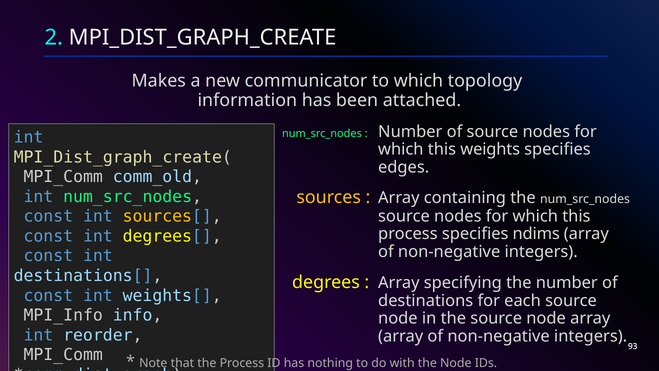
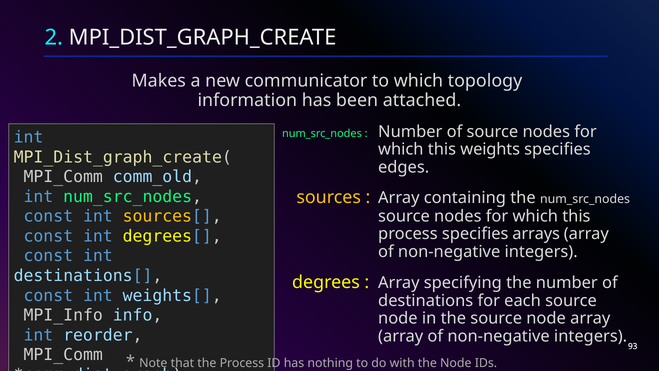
ndims: ndims -> arrays (536, 234)
